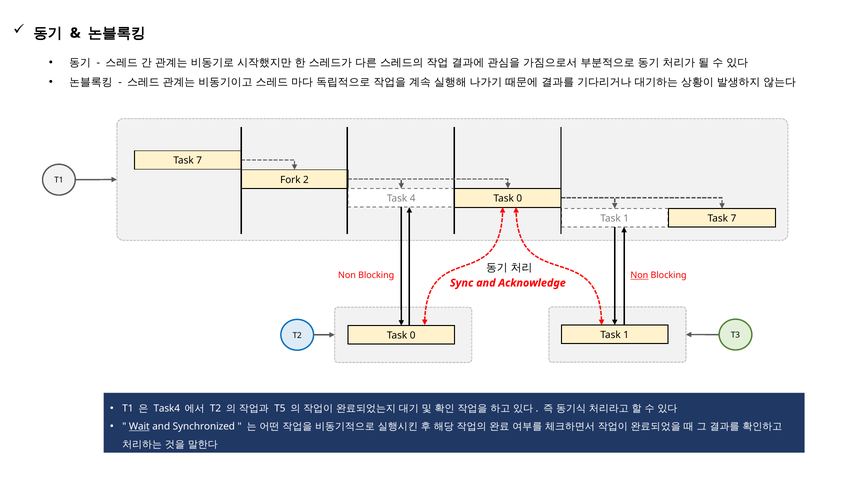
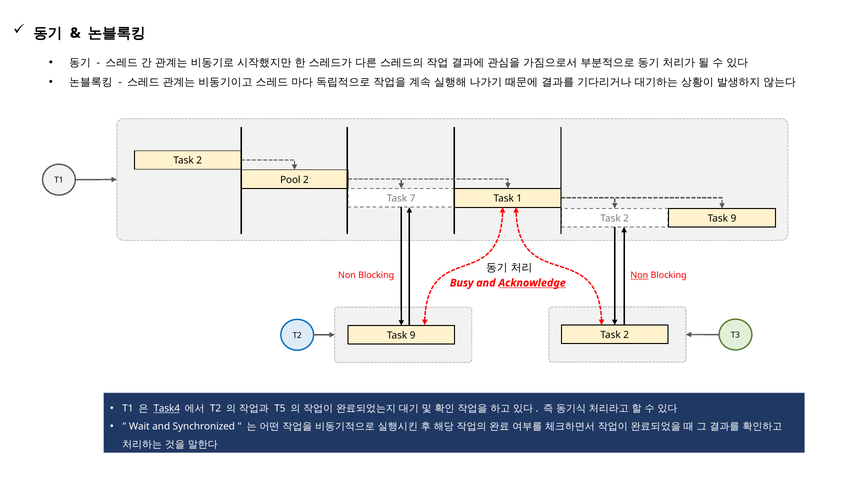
7: 7 -> 2 (199, 161)
Fork: Fork -> Pool (290, 180)
4: 4 -> 7 (413, 199)
0: 0 -> 1 (519, 199)
1: 1 -> 2 (626, 218)
7: 7 -> 9 (733, 219)
Sync: Sync -> Busy (462, 283)
Acknowledge underline: none -> present (532, 283)
1: 1 -> 2 (626, 335)
0: 0 -> 9 (413, 336)
Task4 underline: none -> present (167, 409)
Wait underline: present -> none (139, 427)
